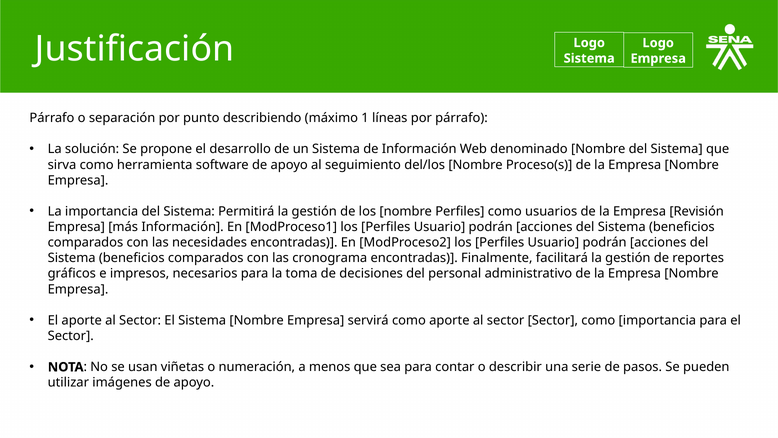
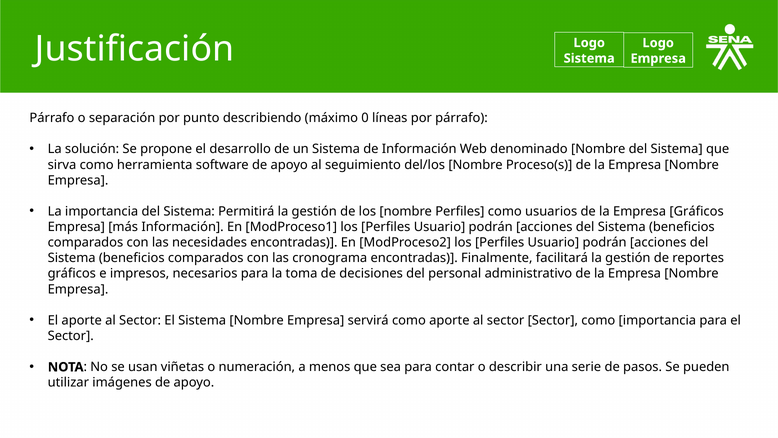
1: 1 -> 0 (365, 118)
Empresa Revisión: Revisión -> Gráficos (697, 211)
